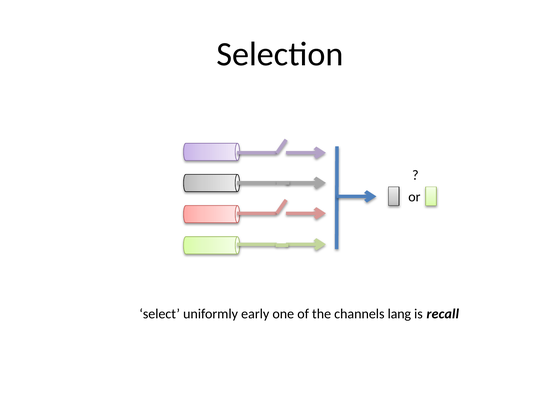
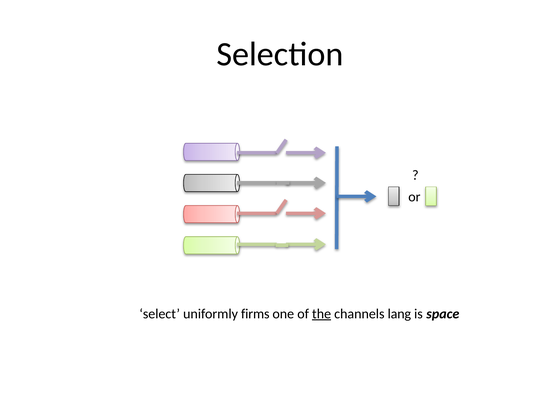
early: early -> firms (255, 314)
the underline: none -> present (322, 314)
recall: recall -> space (443, 314)
